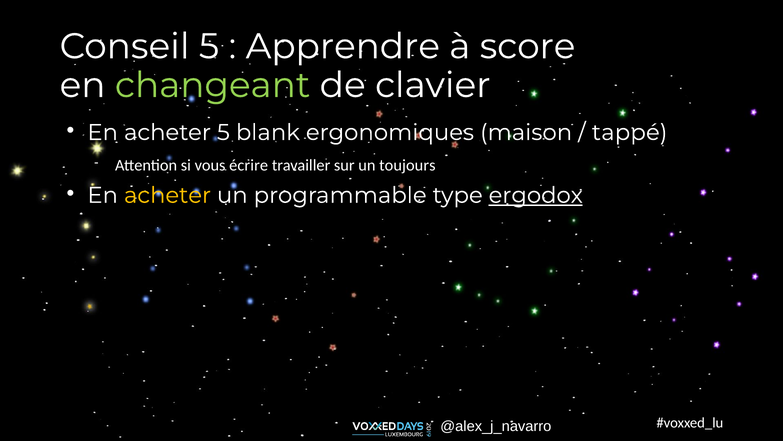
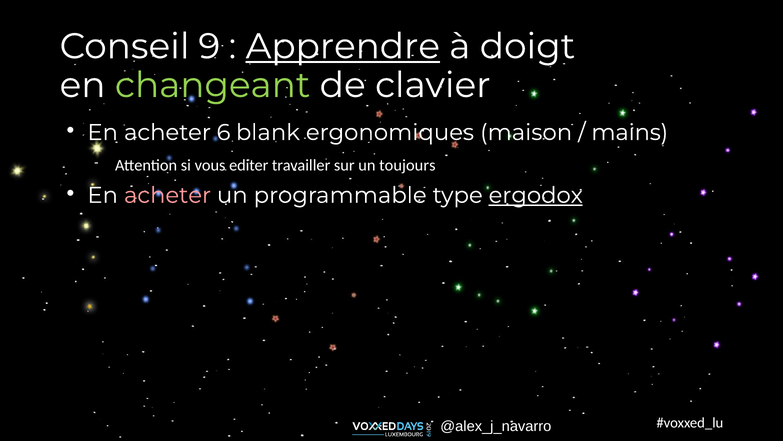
Conseil 5: 5 -> 9 (209, 46)
Apprendre underline: none -> present (343, 46)
score: score -> doigt (528, 46)
acheter 5: 5 -> 6 (224, 132)
tappé: tappé -> mains (630, 132)
écrire: écrire -> editer (249, 165)
acheter colour: yellow -> pink (168, 195)
